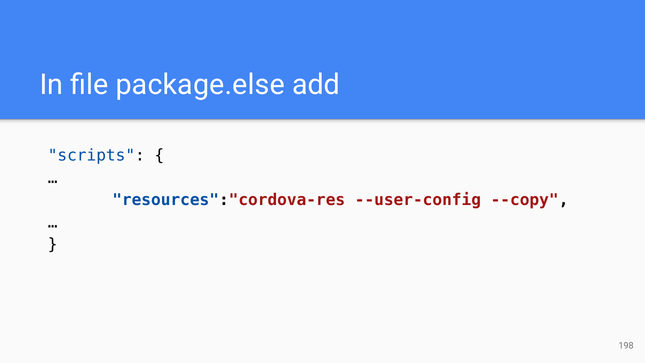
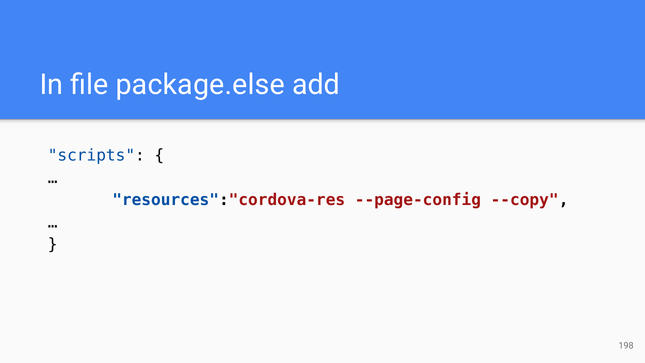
--user-config: --user-config -> --page-config (418, 200)
